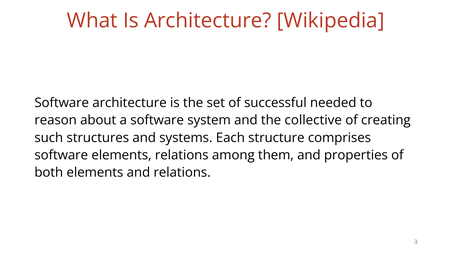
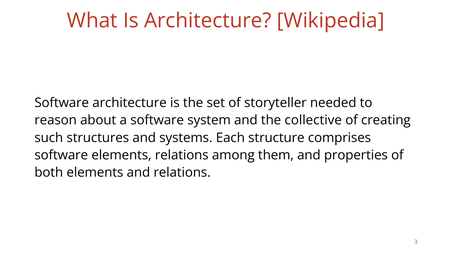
successful: successful -> storyteller (275, 103)
